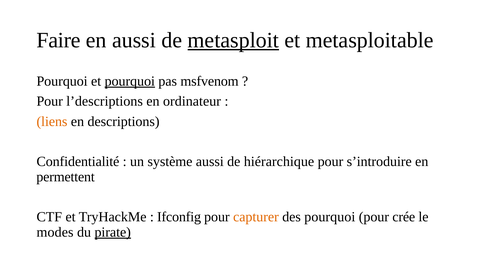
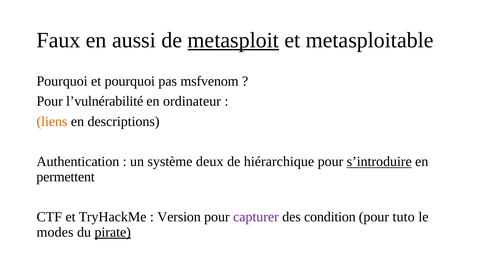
Faire: Faire -> Faux (58, 40)
pourquoi underline: present -> none (130, 81)
l’descriptions: l’descriptions -> l’vulnérabilité (105, 101)
Confidentialité: Confidentialité -> Authentication (78, 161)
système aussi: aussi -> deux (210, 161)
s’introduire underline: none -> present (379, 161)
Ifconfig: Ifconfig -> Version (179, 217)
capturer colour: orange -> purple (256, 217)
des pourquoi: pourquoi -> condition (330, 217)
crée: crée -> tuto (404, 217)
